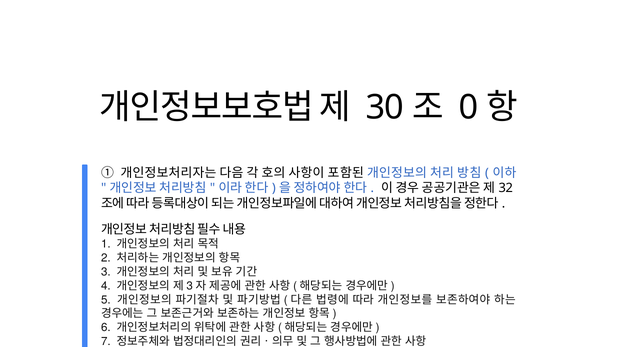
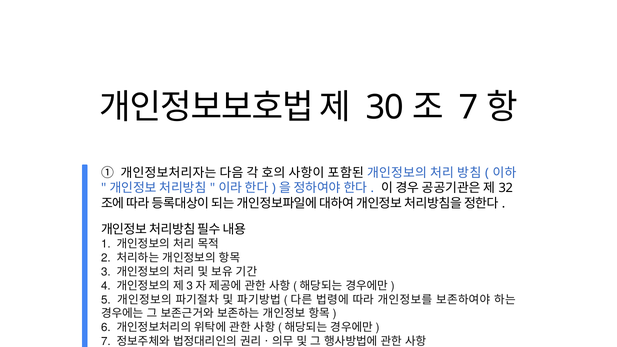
0: 0 -> 7 (468, 108)
